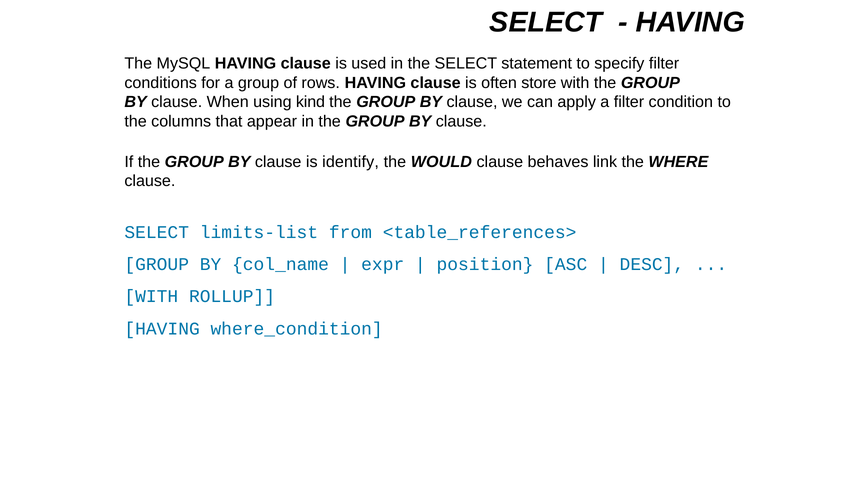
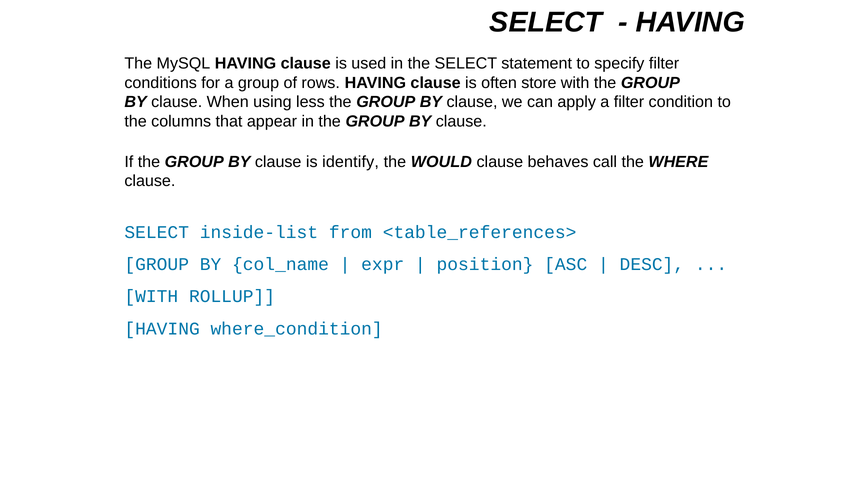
kind: kind -> less (310, 102)
link: link -> call (605, 162)
limits-list: limits-list -> inside-list (259, 232)
